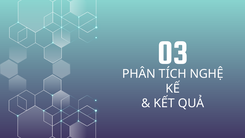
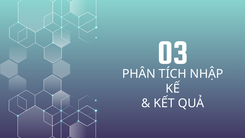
NGHỆ: NGHỆ -> NHẬP (207, 74)
